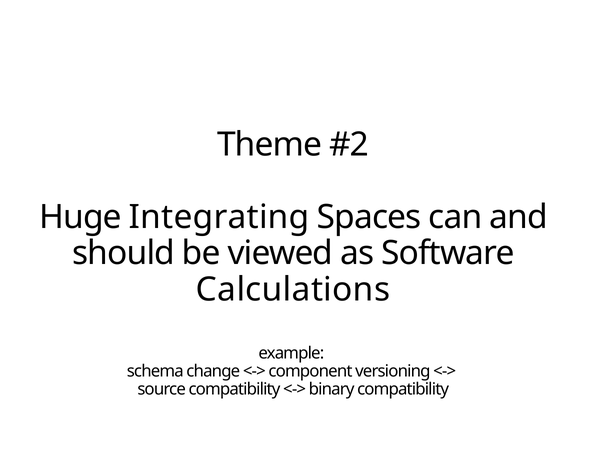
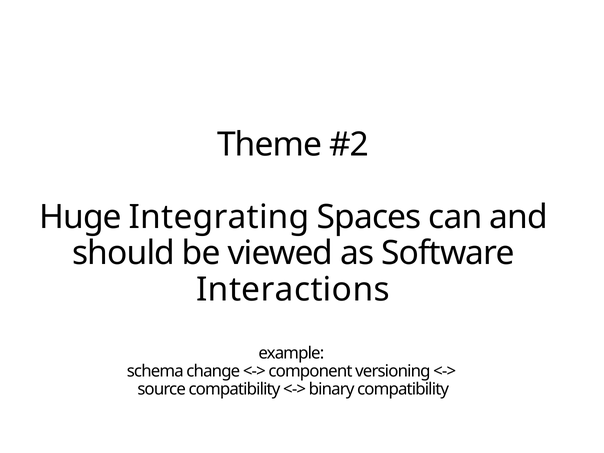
Calculations: Calculations -> Interactions (293, 289)
